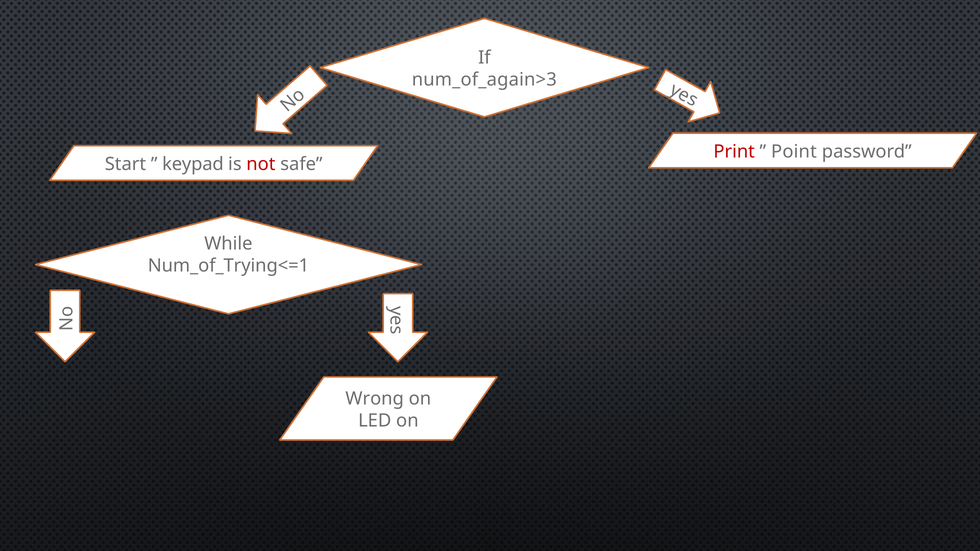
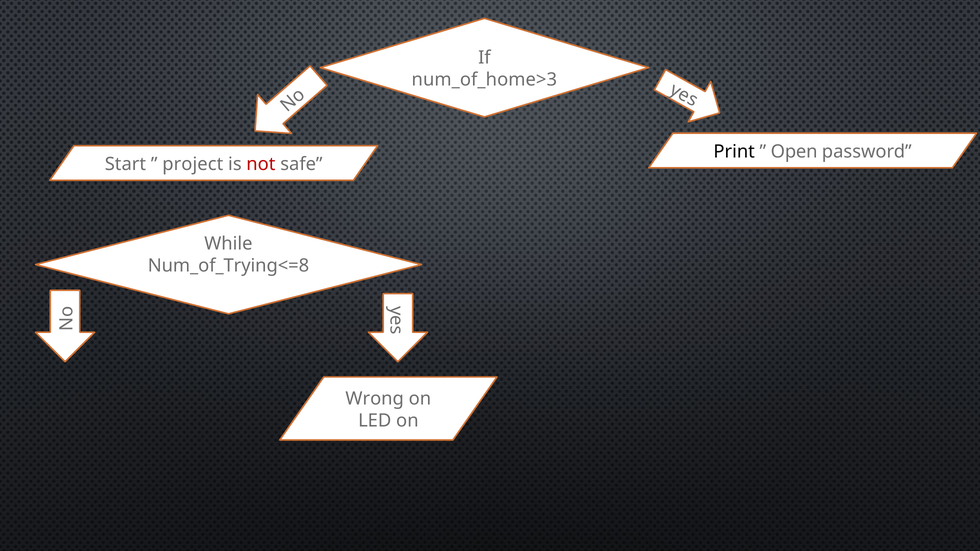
num_of_again>3: num_of_again>3 -> num_of_home>3 (484, 80)
Print colour: red -> black (734, 152)
Point: Point -> Open (794, 152)
keypad: keypad -> project (193, 164)
Num_of_Trying<=1: Num_of_Trying<=1 -> Num_of_Trying<=8 (228, 266)
